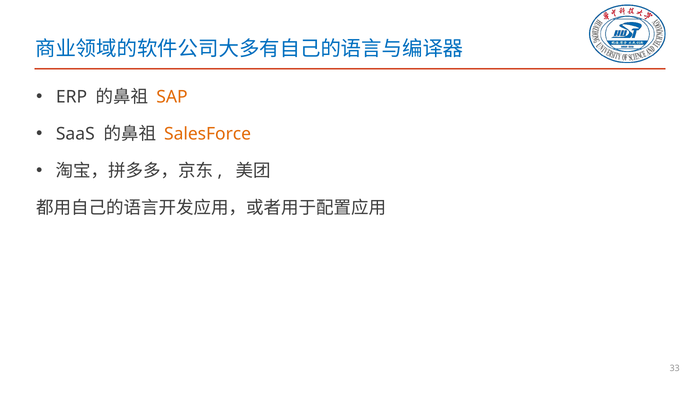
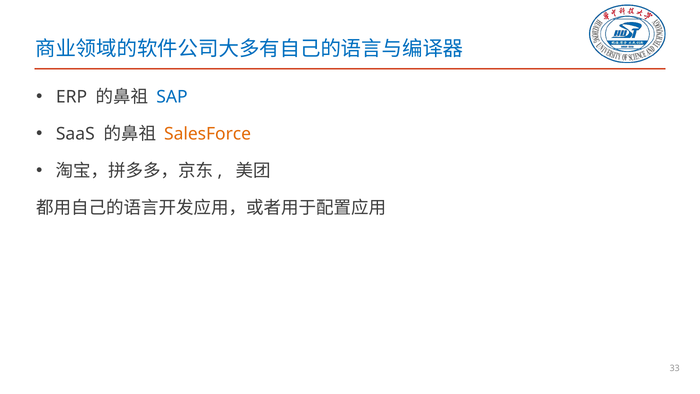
SAP colour: orange -> blue (172, 97)
